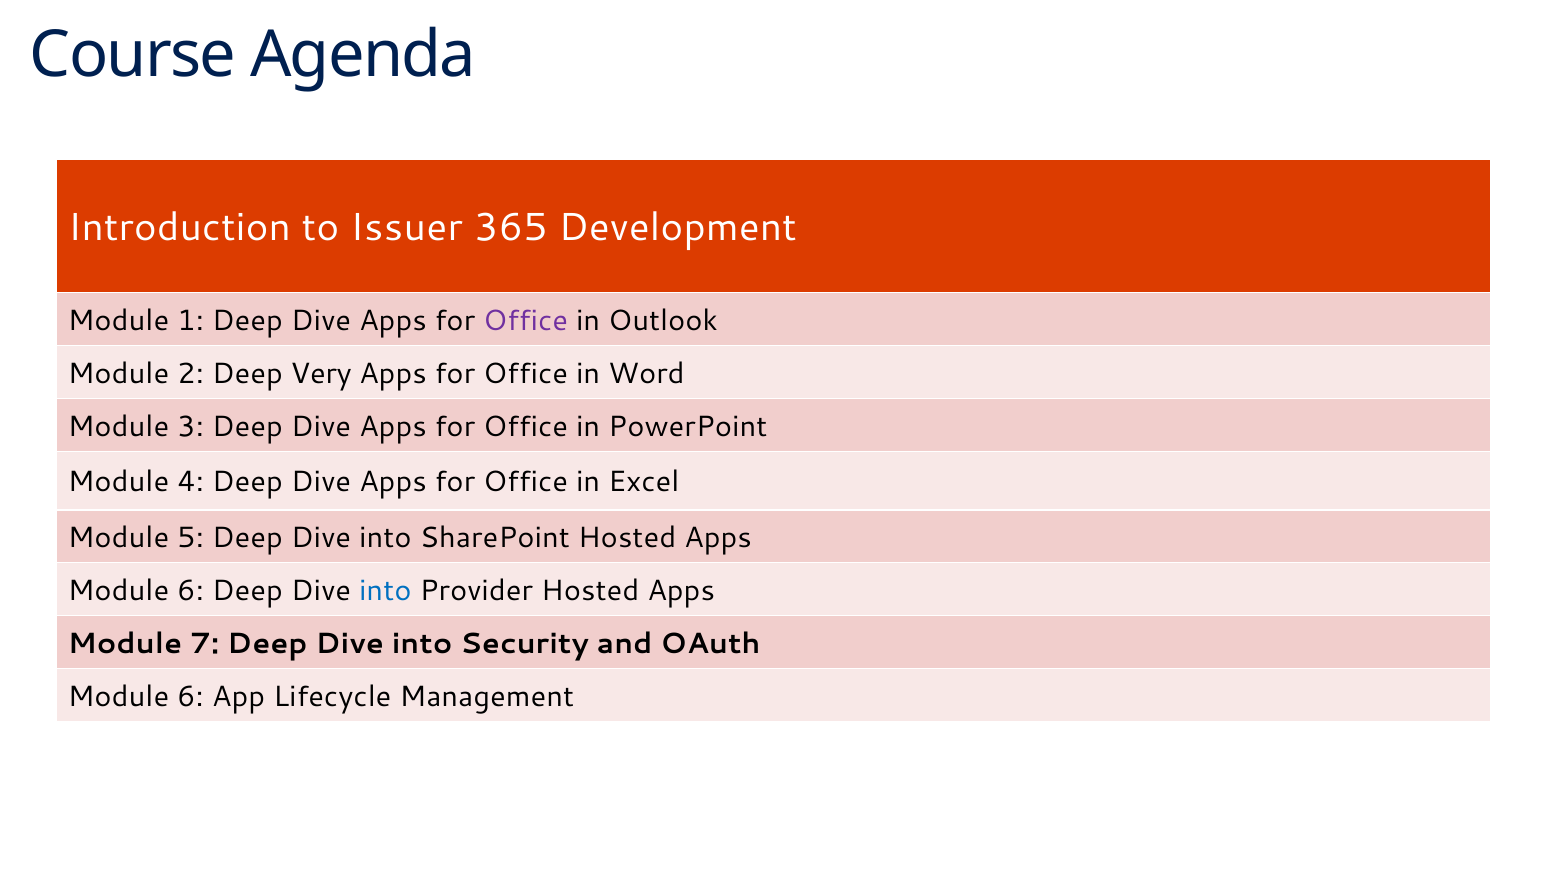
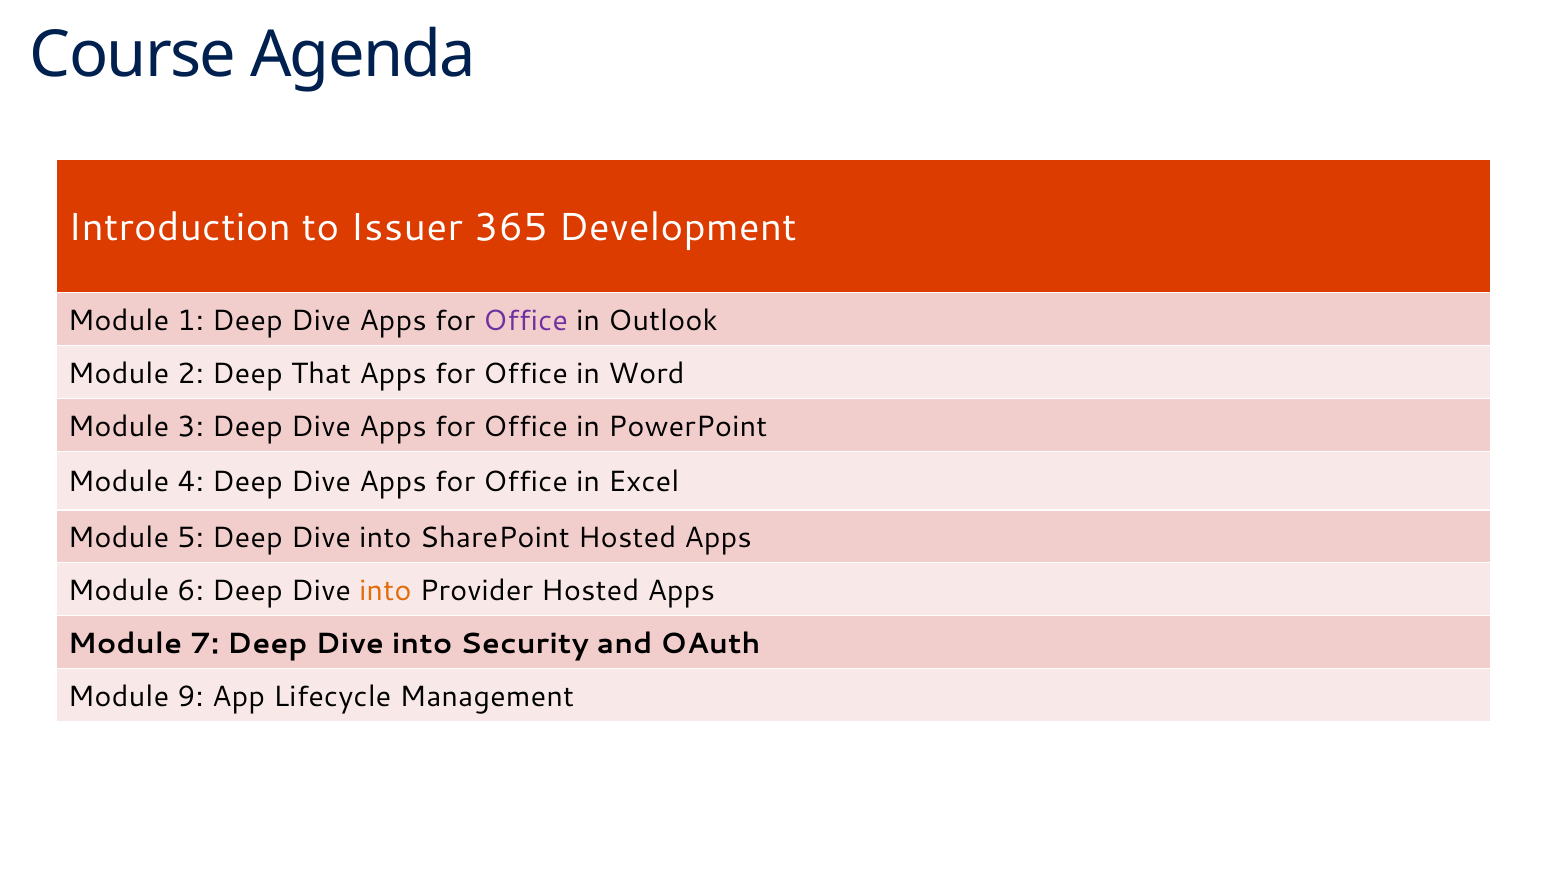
Very: Very -> That (321, 374)
into colour: blue -> orange (385, 591)
6: 6 -> 9 (191, 697)
